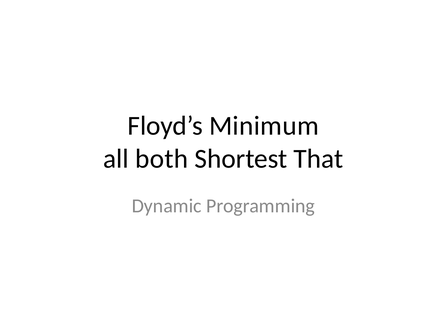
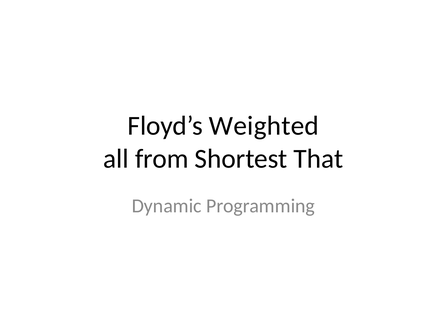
Minimum: Minimum -> Weighted (264, 126)
both: both -> from (162, 158)
